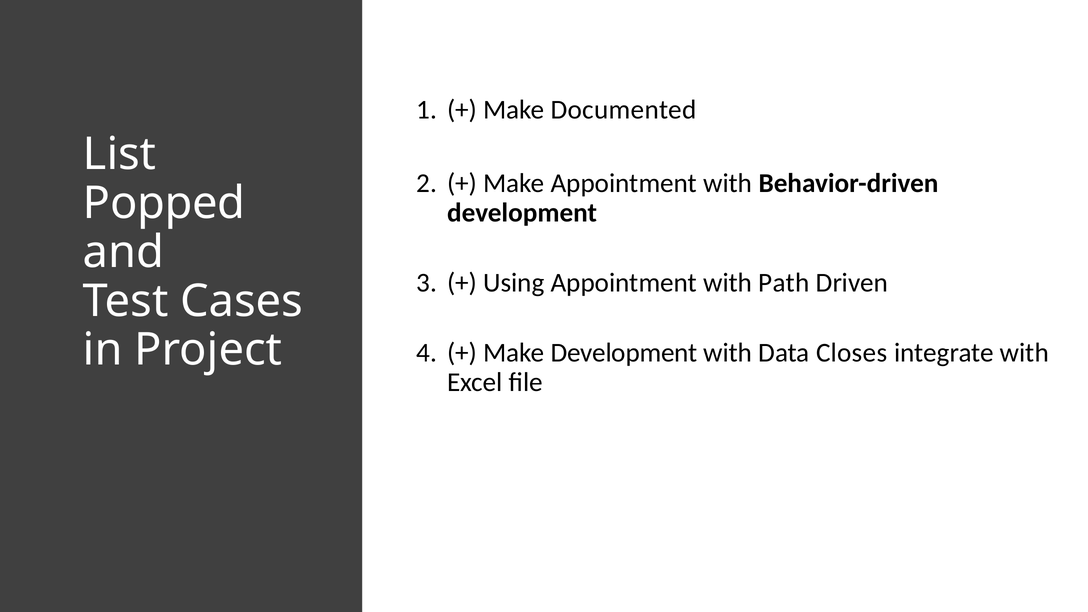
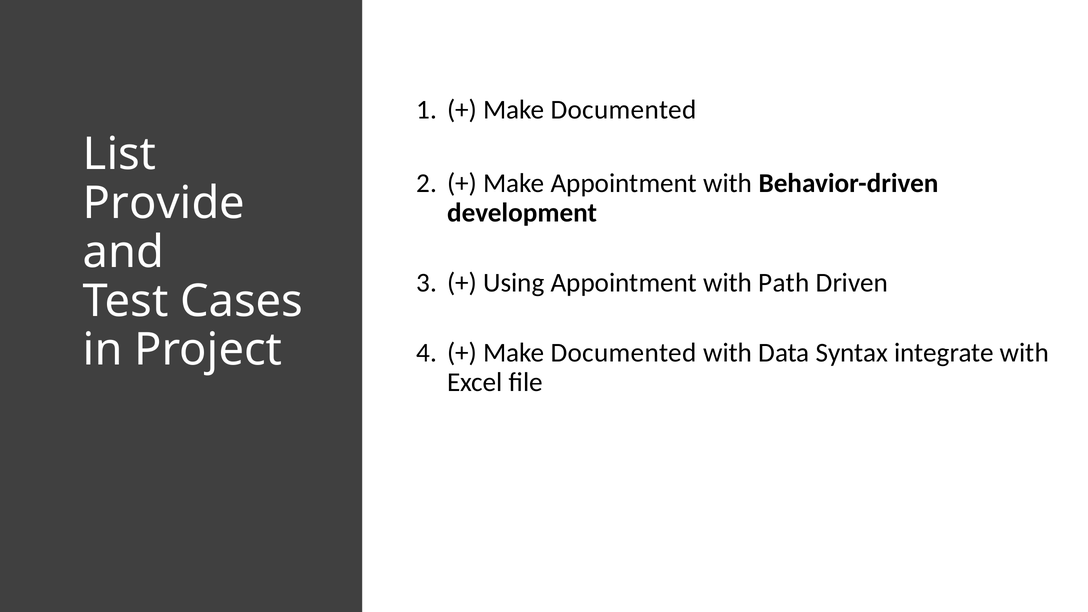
Popped: Popped -> Provide (164, 203)
Development: Development -> Documented (624, 353)
Closes: Closes -> Syntax (852, 353)
